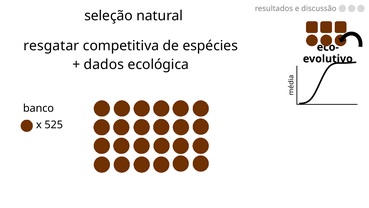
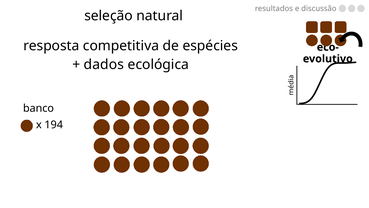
resgatar: resgatar -> resposta (51, 46)
525: 525 -> 194 (54, 125)
